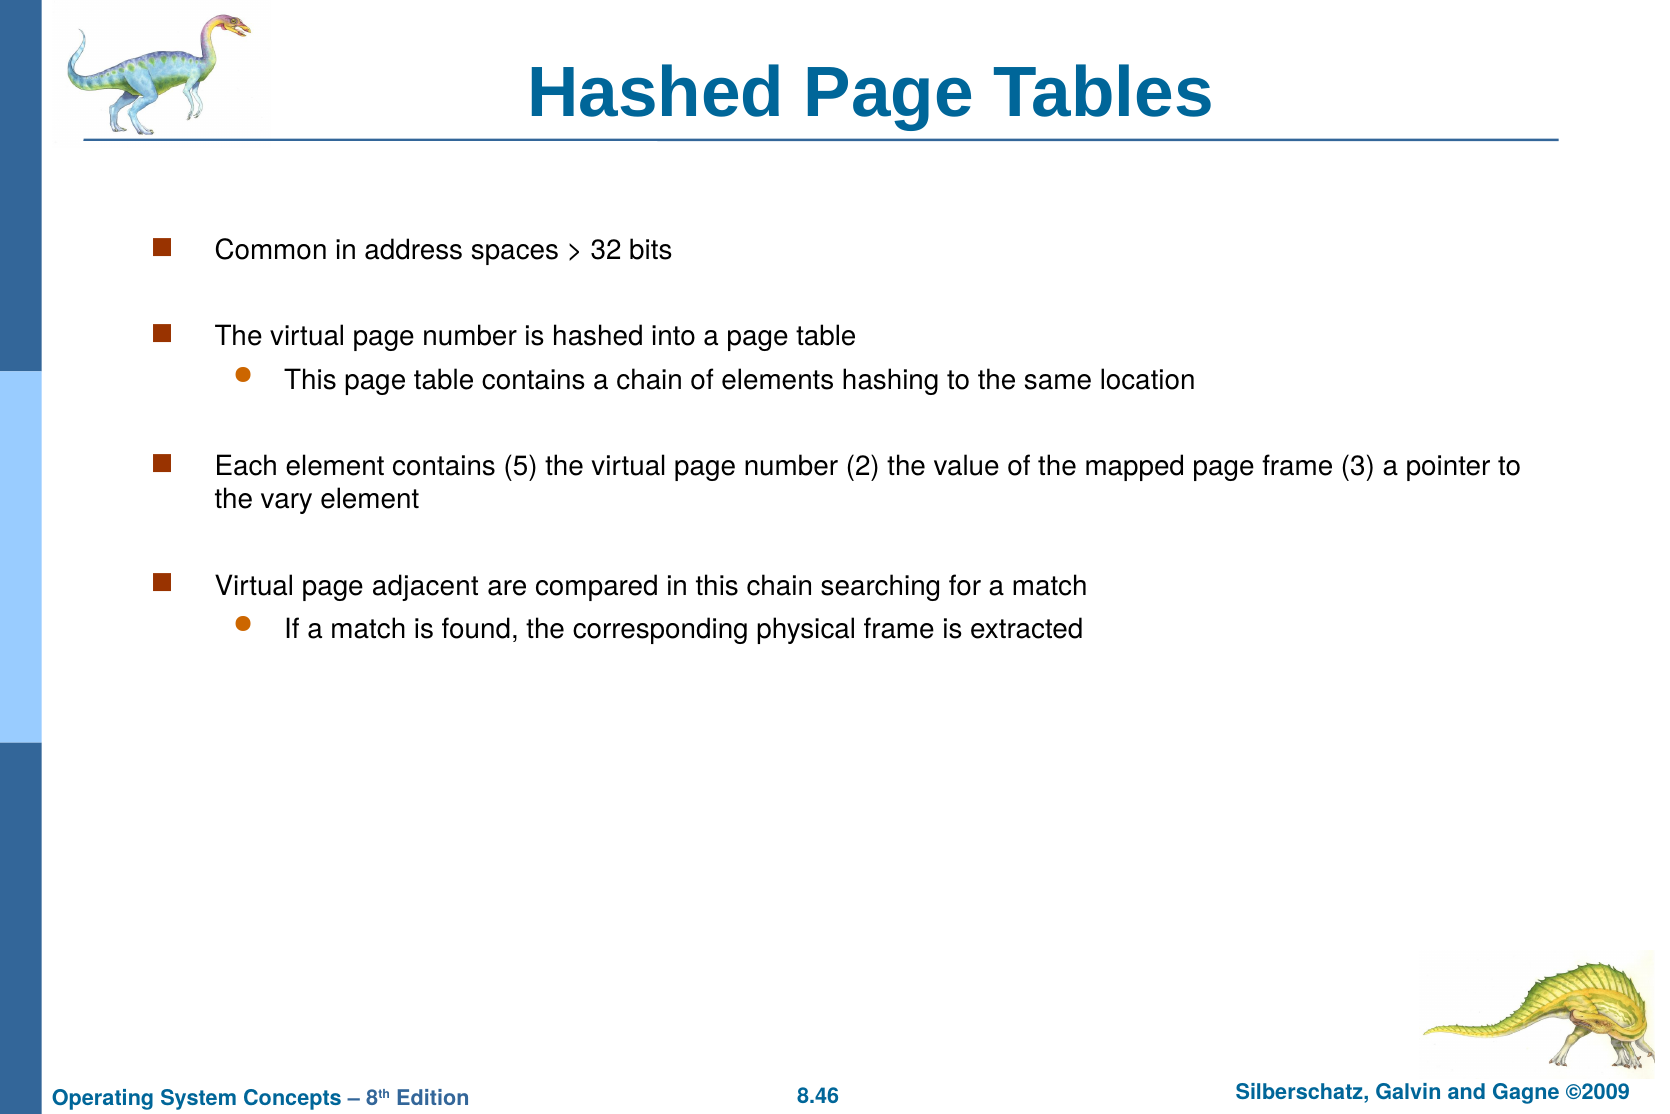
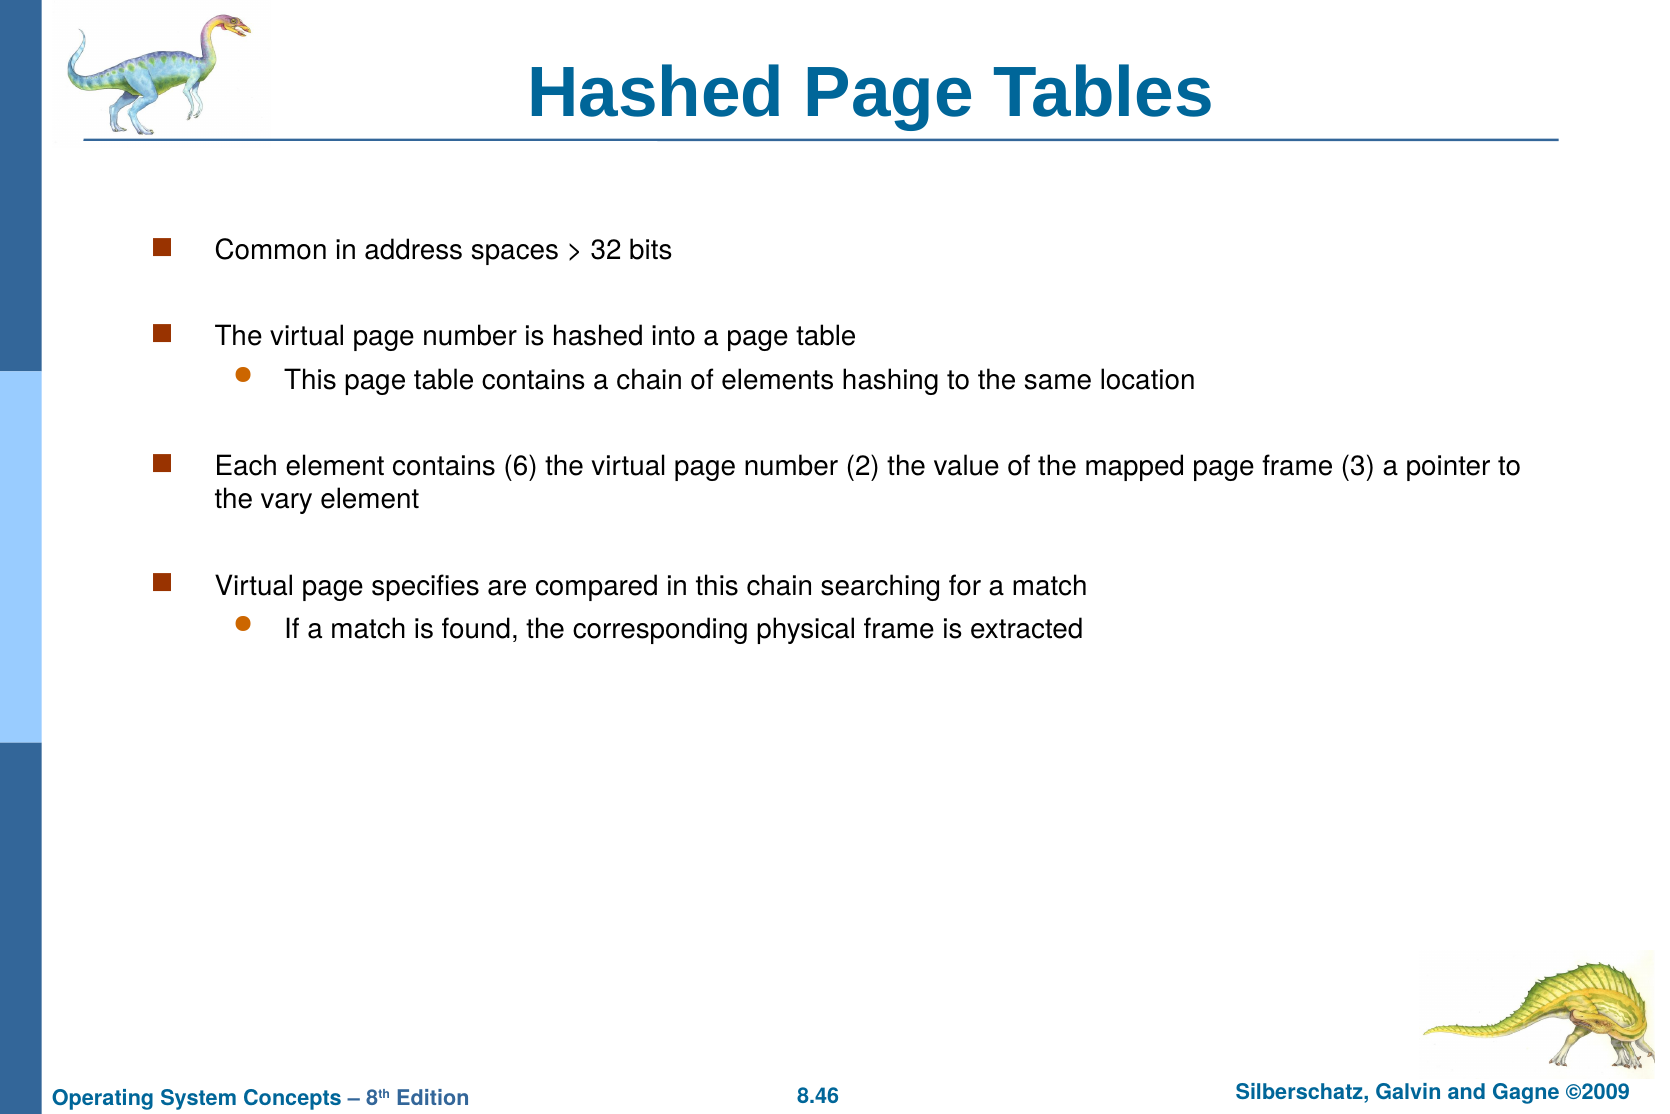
5: 5 -> 6 (521, 466)
adjacent: adjacent -> specifies (426, 586)
